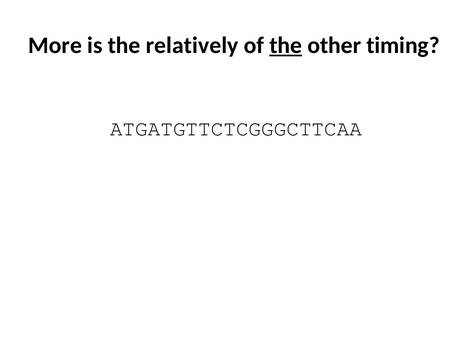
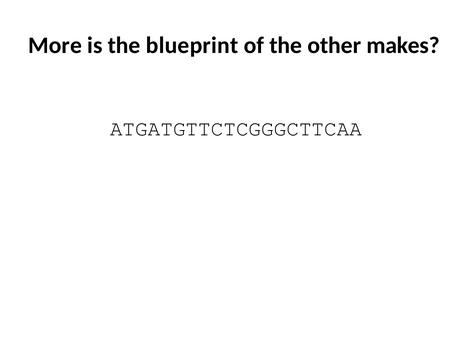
relatively: relatively -> blueprint (192, 45)
the underline: present -> none (286, 45)
timing: timing -> makes (403, 45)
